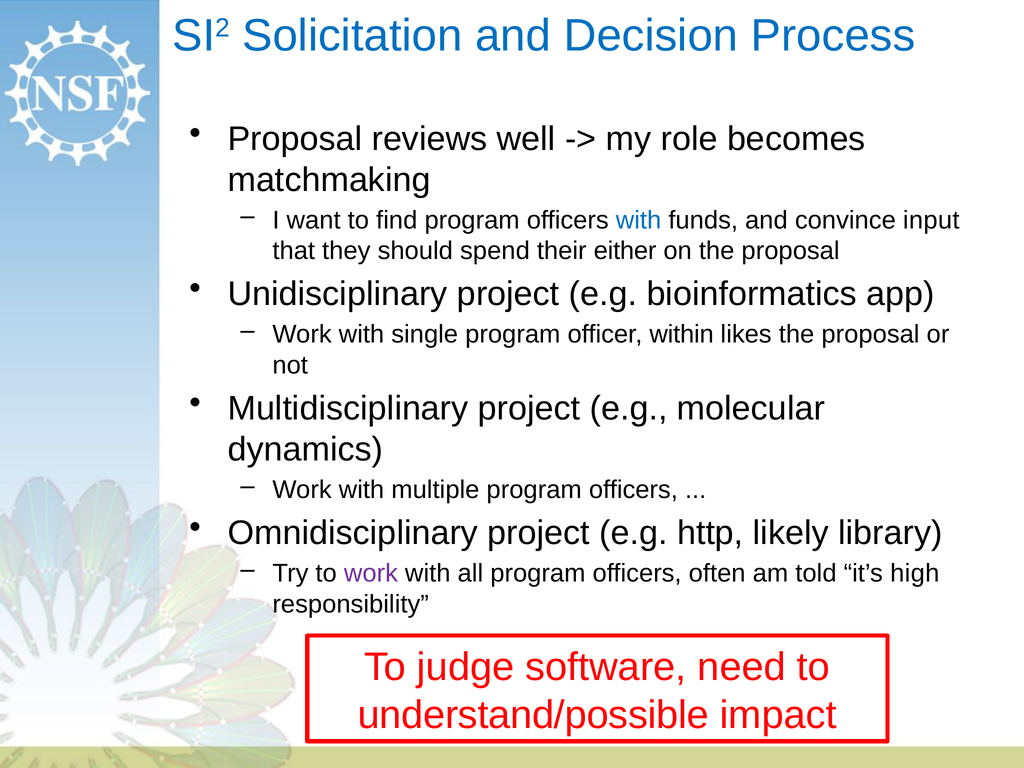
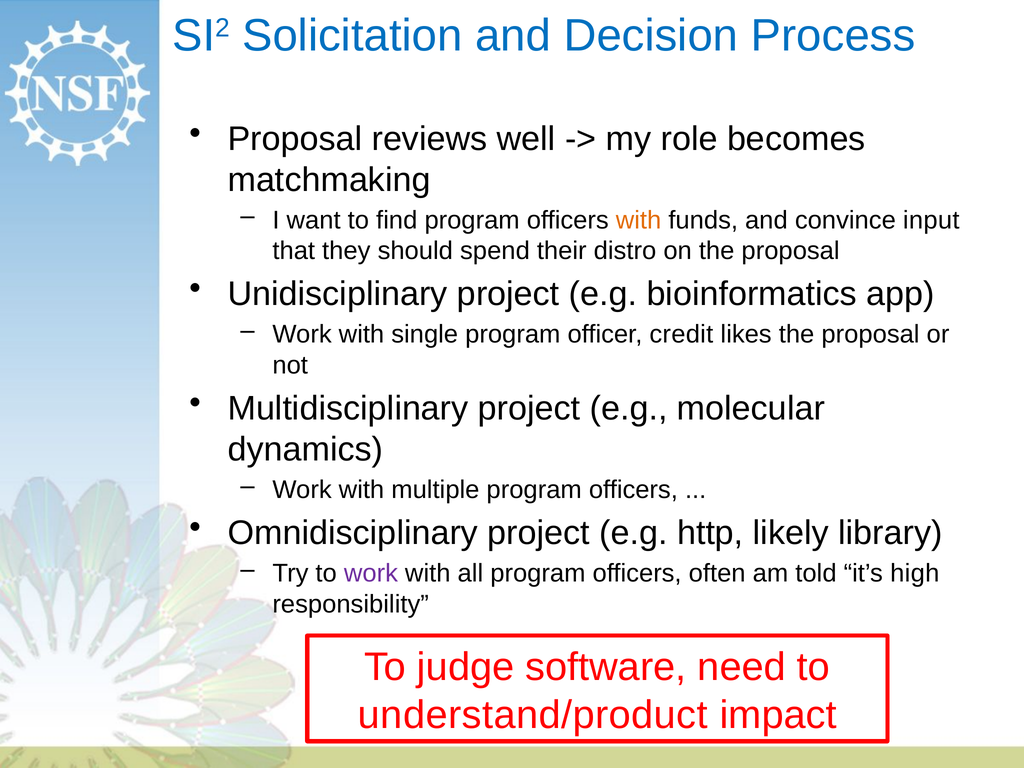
with colour: blue -> orange (639, 220)
either: either -> distro (625, 251)
within: within -> credit (681, 335)
understand/possible: understand/possible -> understand/product (533, 715)
